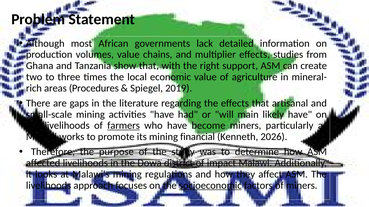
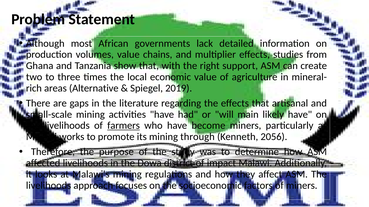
Procedures: Procedures -> Alternative (94, 88)
financial: financial -> through (197, 137)
2026: 2026 -> 2056 (274, 137)
socioeconomic underline: present -> none (210, 186)
